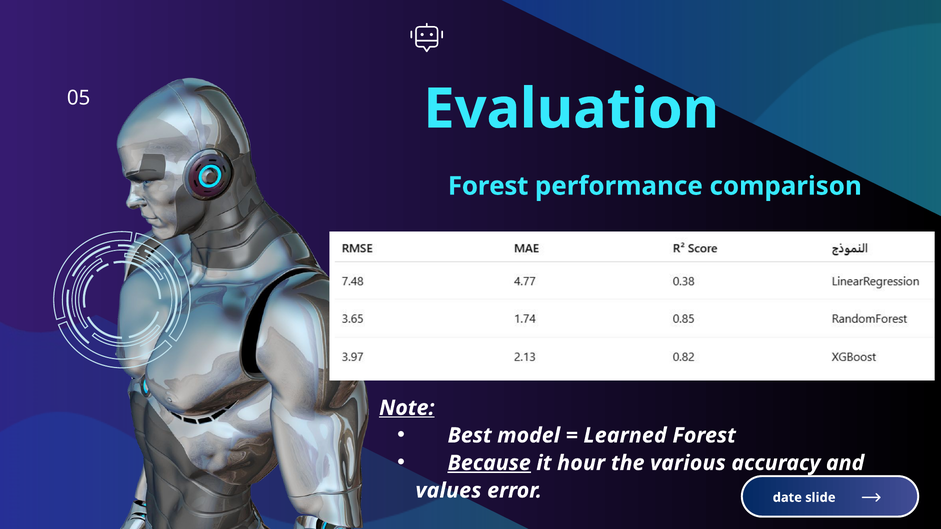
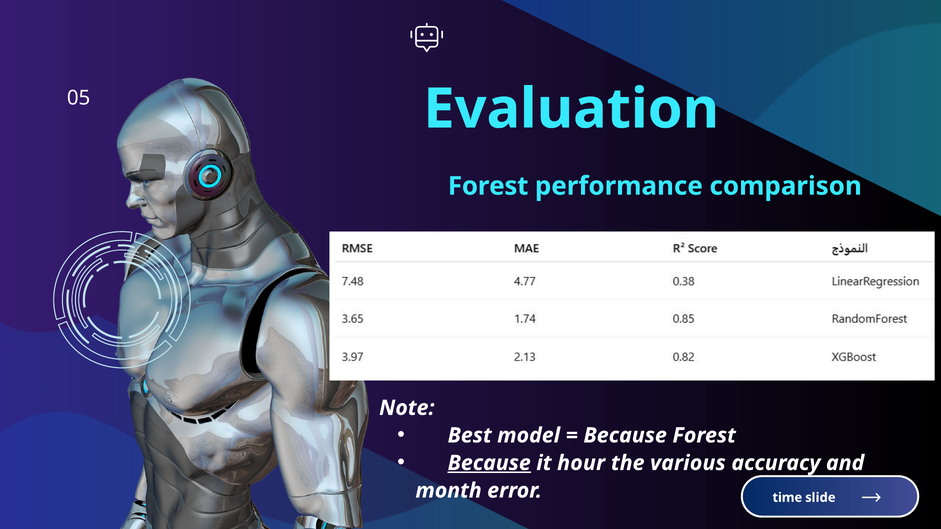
Note underline: present -> none (407, 408)
Learned: Learned -> Because (625, 436)
values: values -> month (449, 491)
date: date -> time (787, 498)
